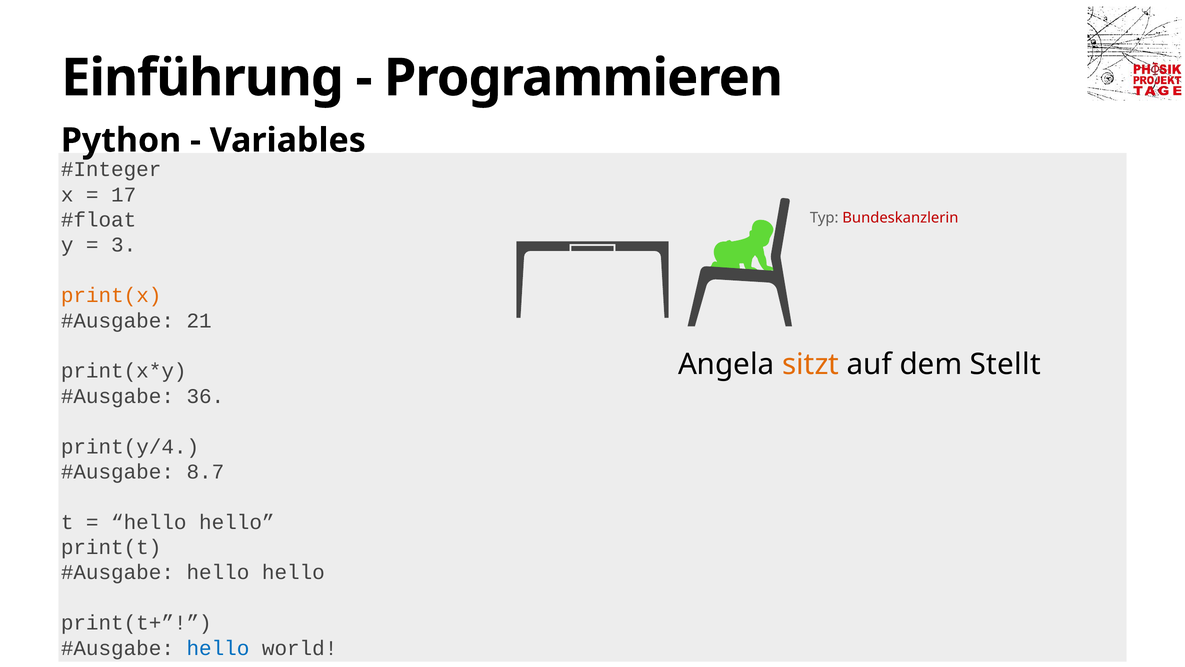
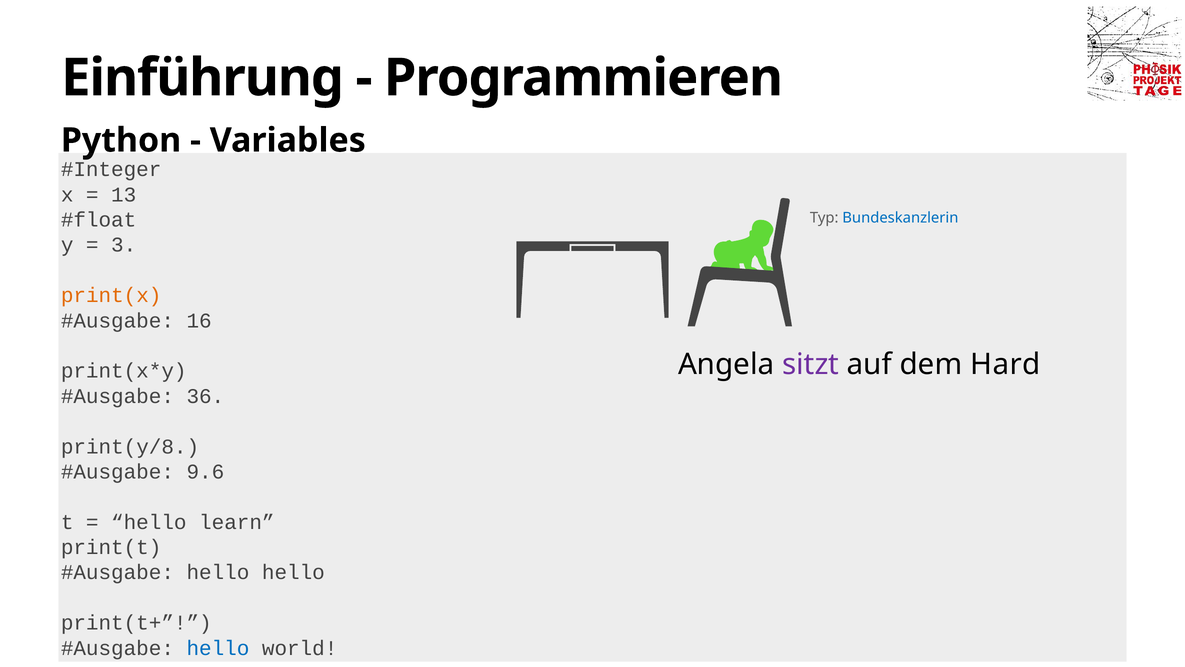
17: 17 -> 13 (124, 195)
Bundeskanzlerin colour: red -> blue (900, 218)
21: 21 -> 16 (199, 320)
sitzt colour: orange -> purple (811, 364)
Stellt: Stellt -> Hard (1005, 364)
print(y/4: print(y/4 -> print(y/8 (130, 446)
8.7: 8.7 -> 9.6 (205, 471)
hello: hello -> learn (237, 522)
